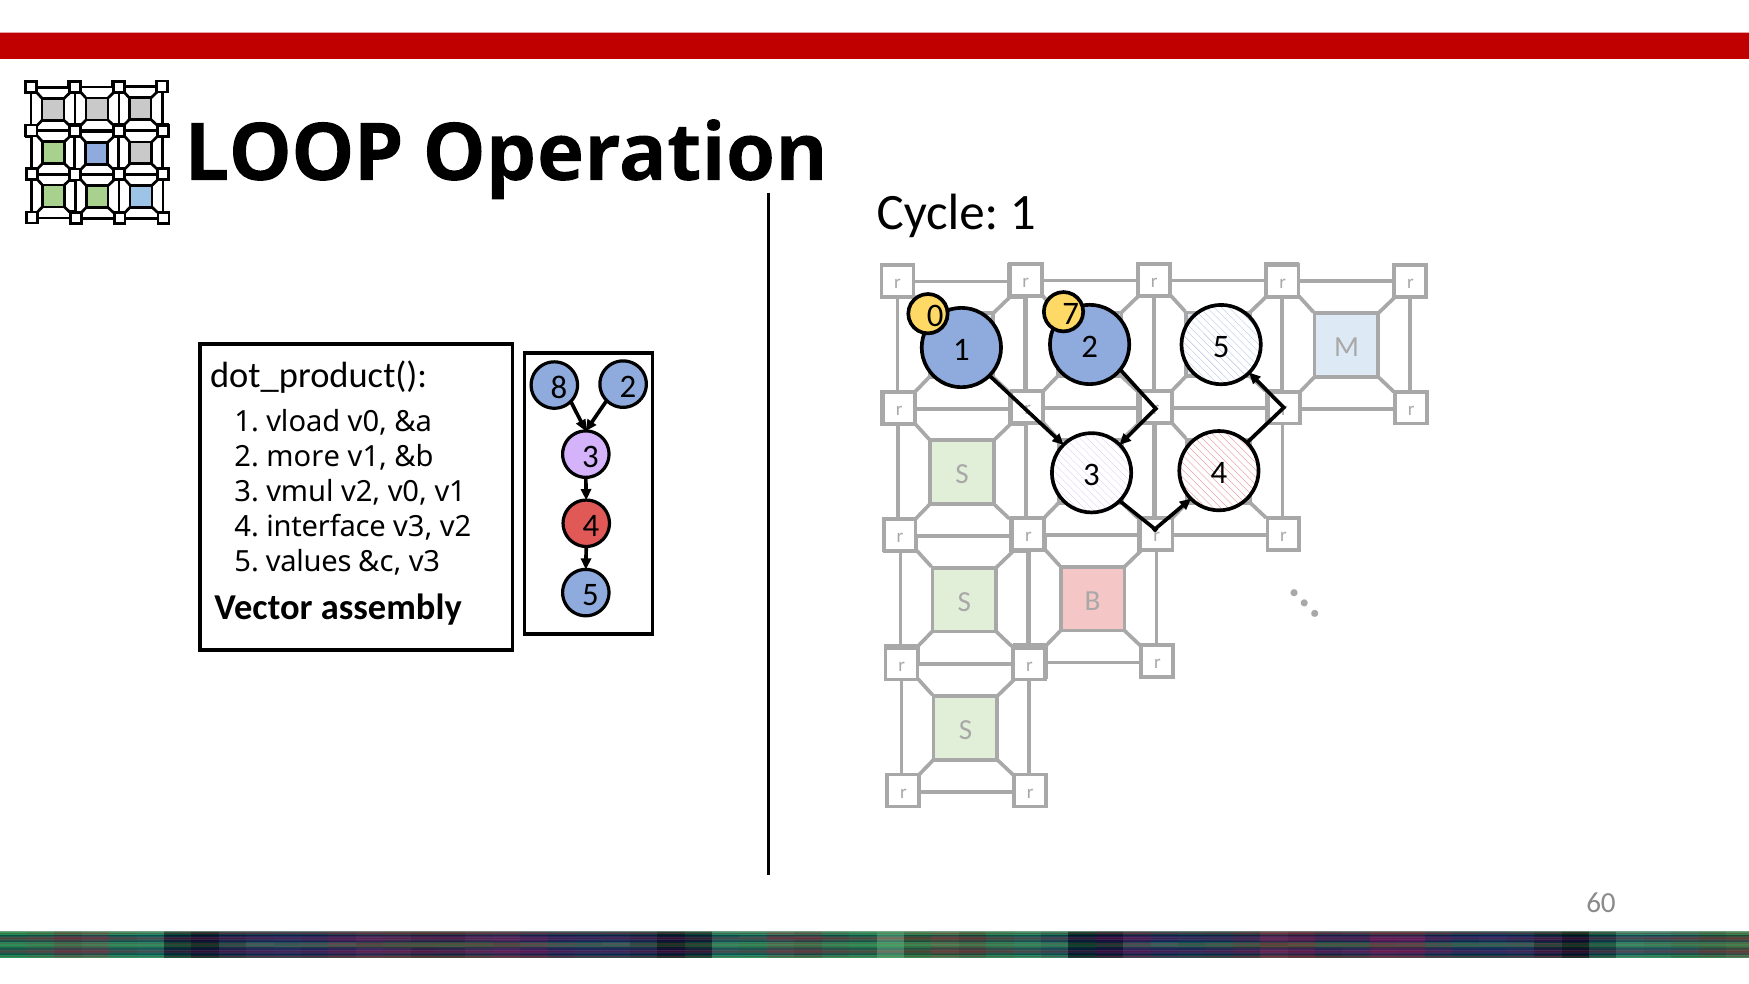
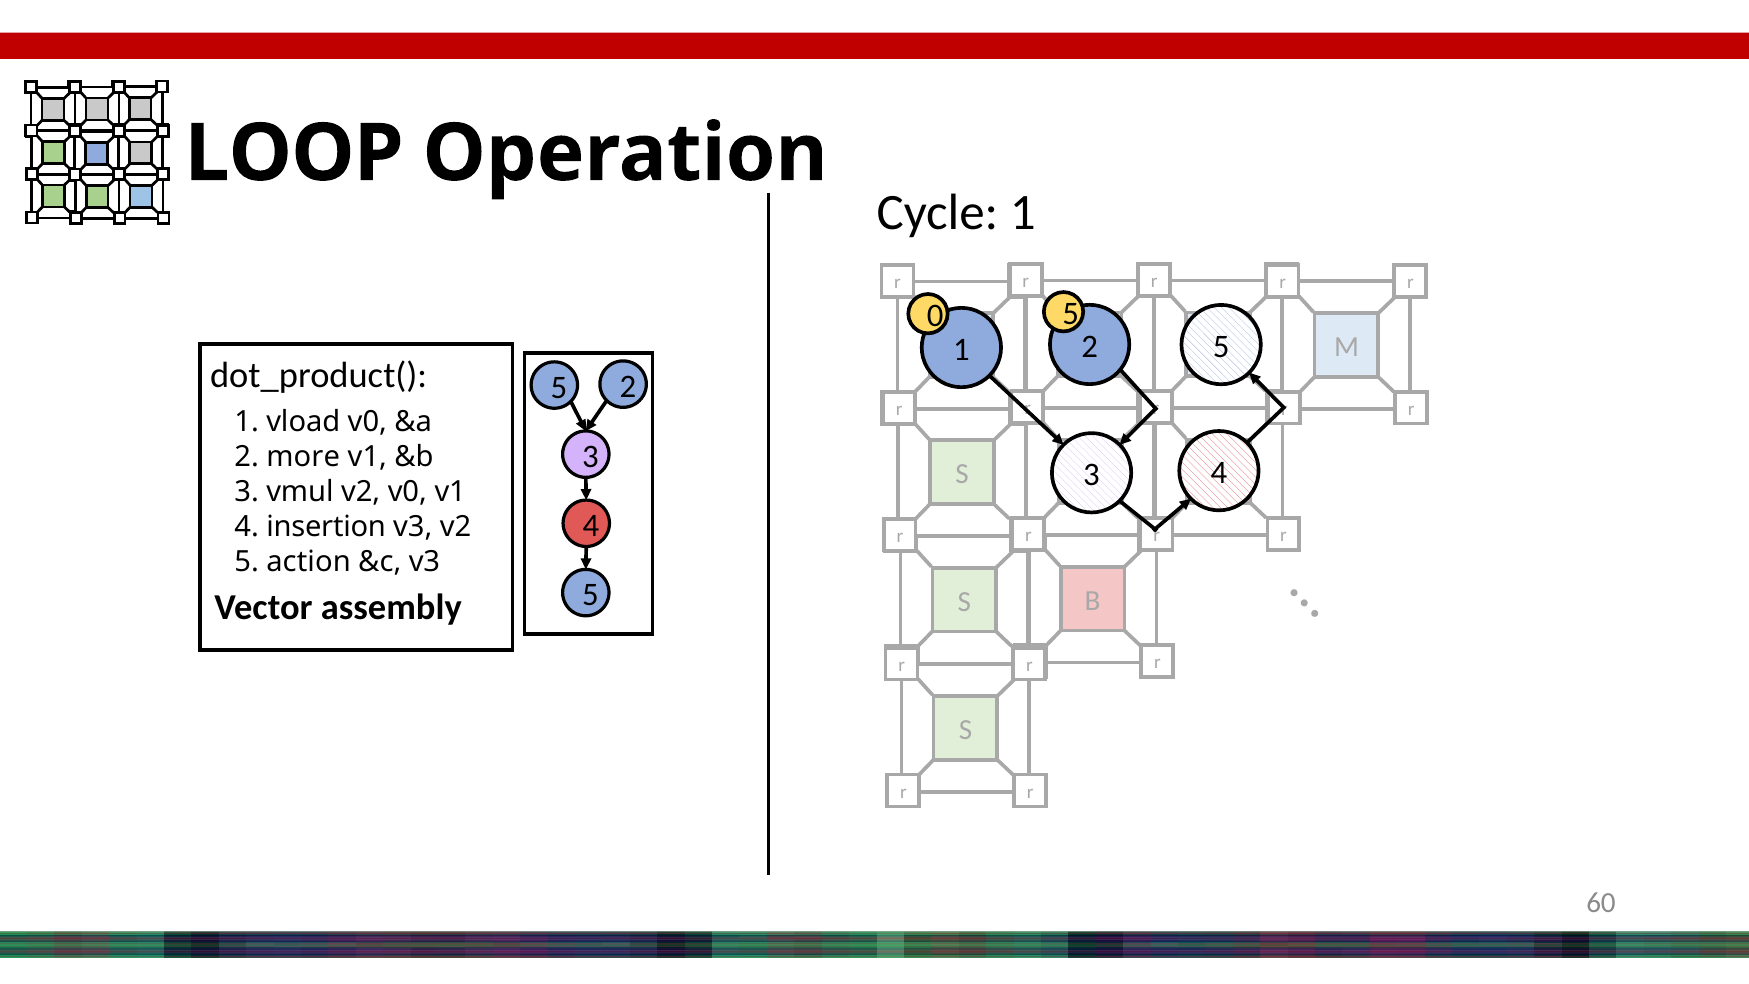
0 7: 7 -> 5 (1071, 314)
dot_product( 8: 8 -> 5 (559, 387)
interface: interface -> insertion (326, 527)
values: values -> action (309, 562)
